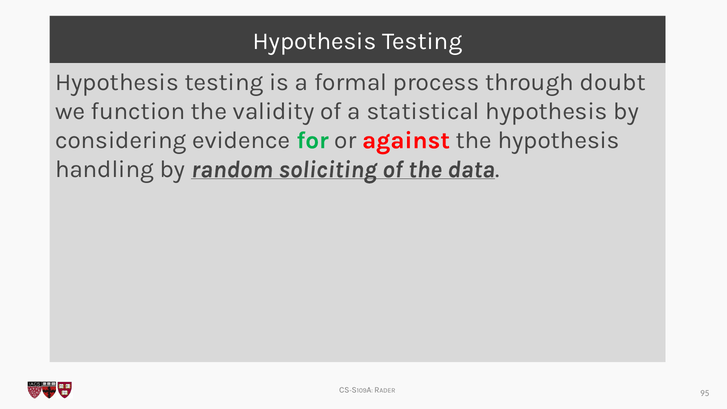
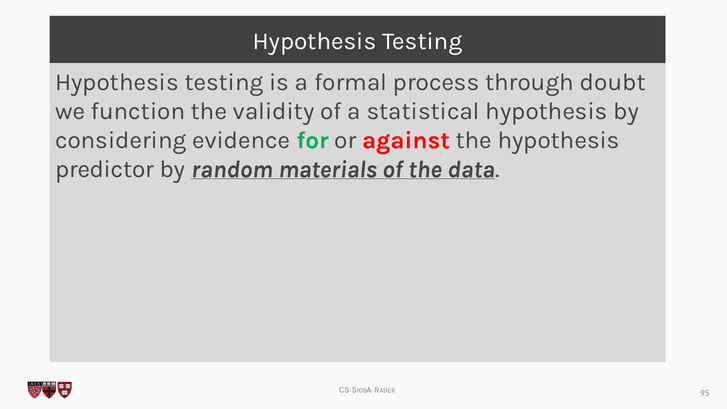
handling: handling -> predictor (105, 169)
soliciting: soliciting -> materials (328, 169)
